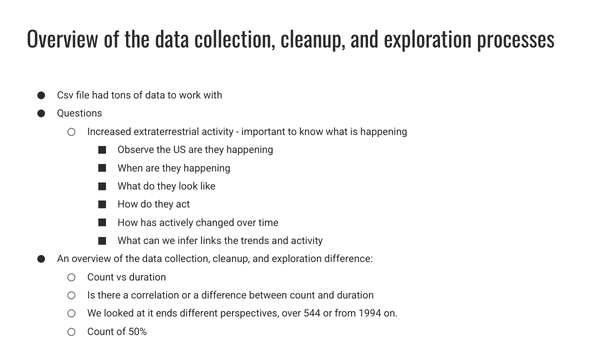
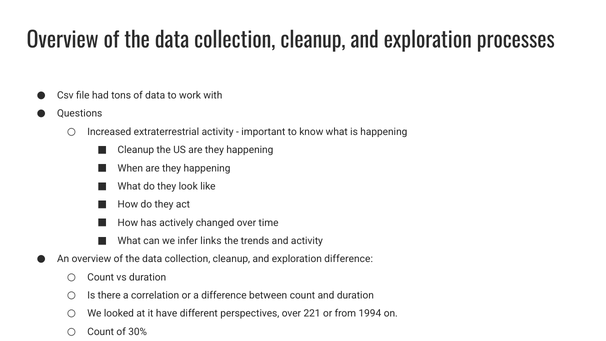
Observe: Observe -> Cleanup (136, 150)
ends: ends -> have (167, 314)
544: 544 -> 221 (312, 314)
50%: 50% -> 30% (138, 332)
